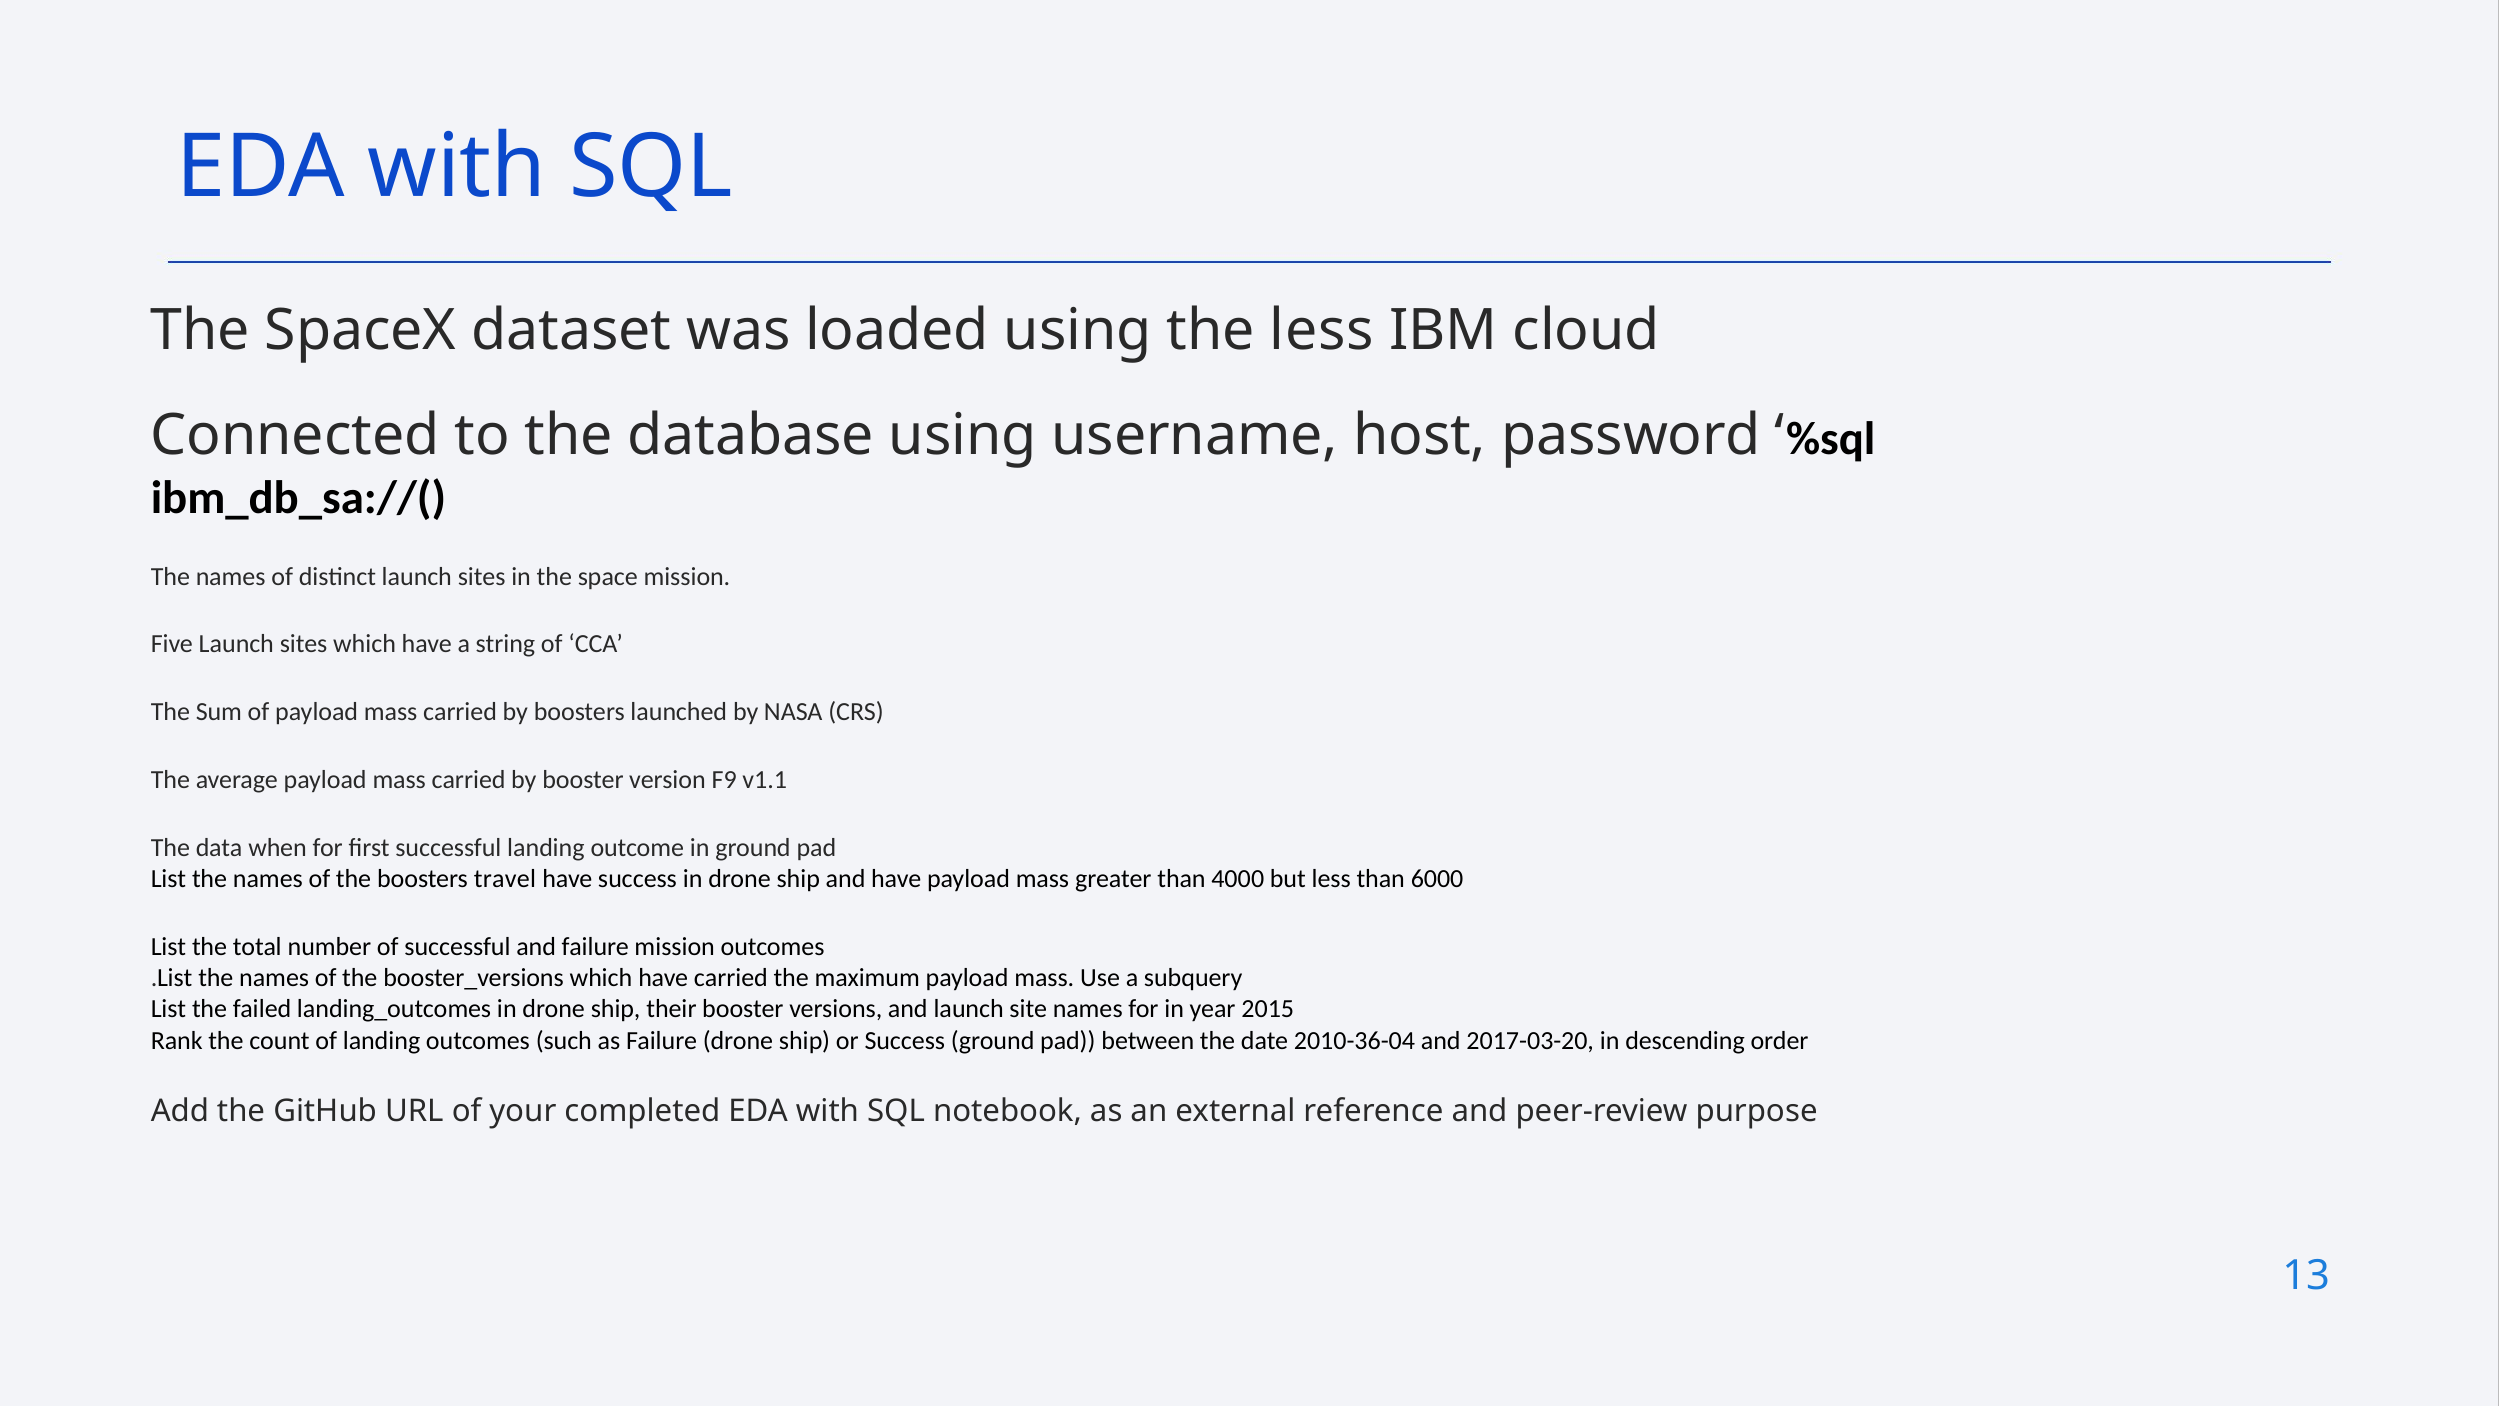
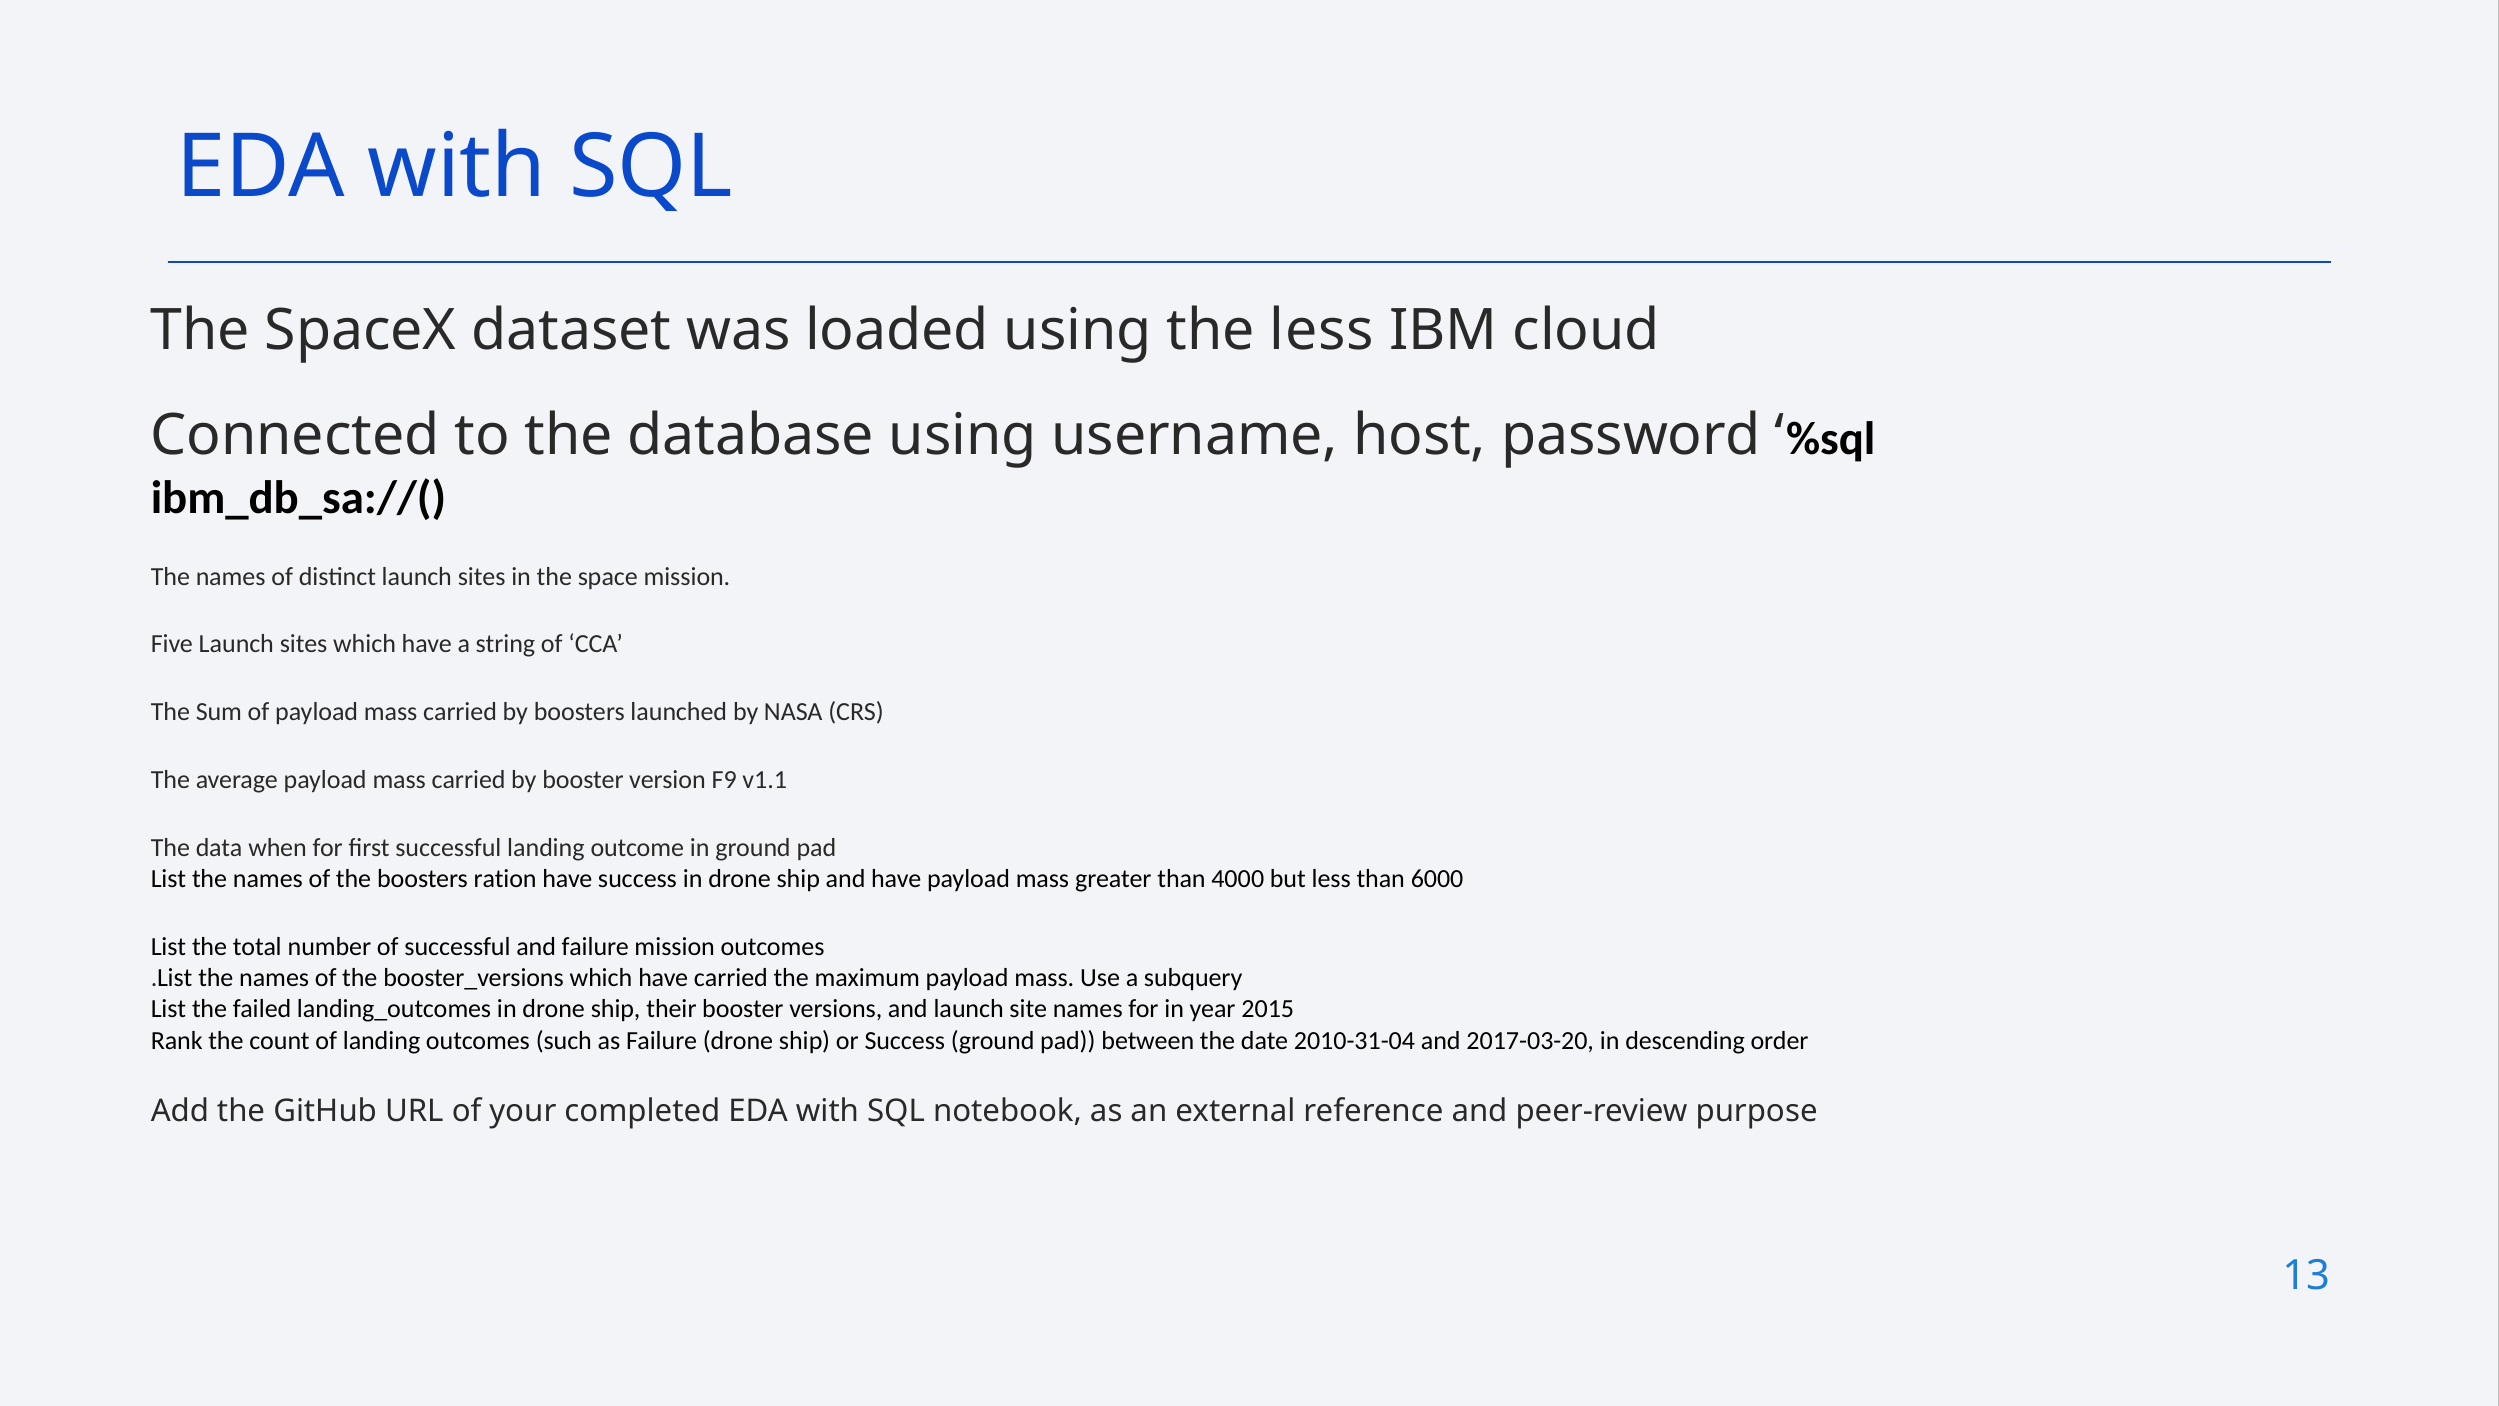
travel: travel -> ration (505, 879)
2010-36-04: 2010-36-04 -> 2010-31-04 (1354, 1040)
